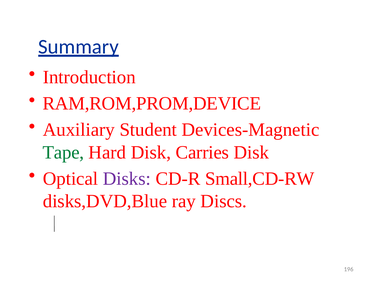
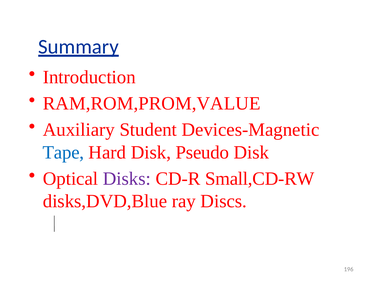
RAM,ROM,PROM,DEVICE: RAM,ROM,PROM,DEVICE -> RAM,ROM,PROM,VALUE (152, 103)
Tape colour: green -> blue (63, 152)
Carries: Carries -> Pseudo (202, 152)
